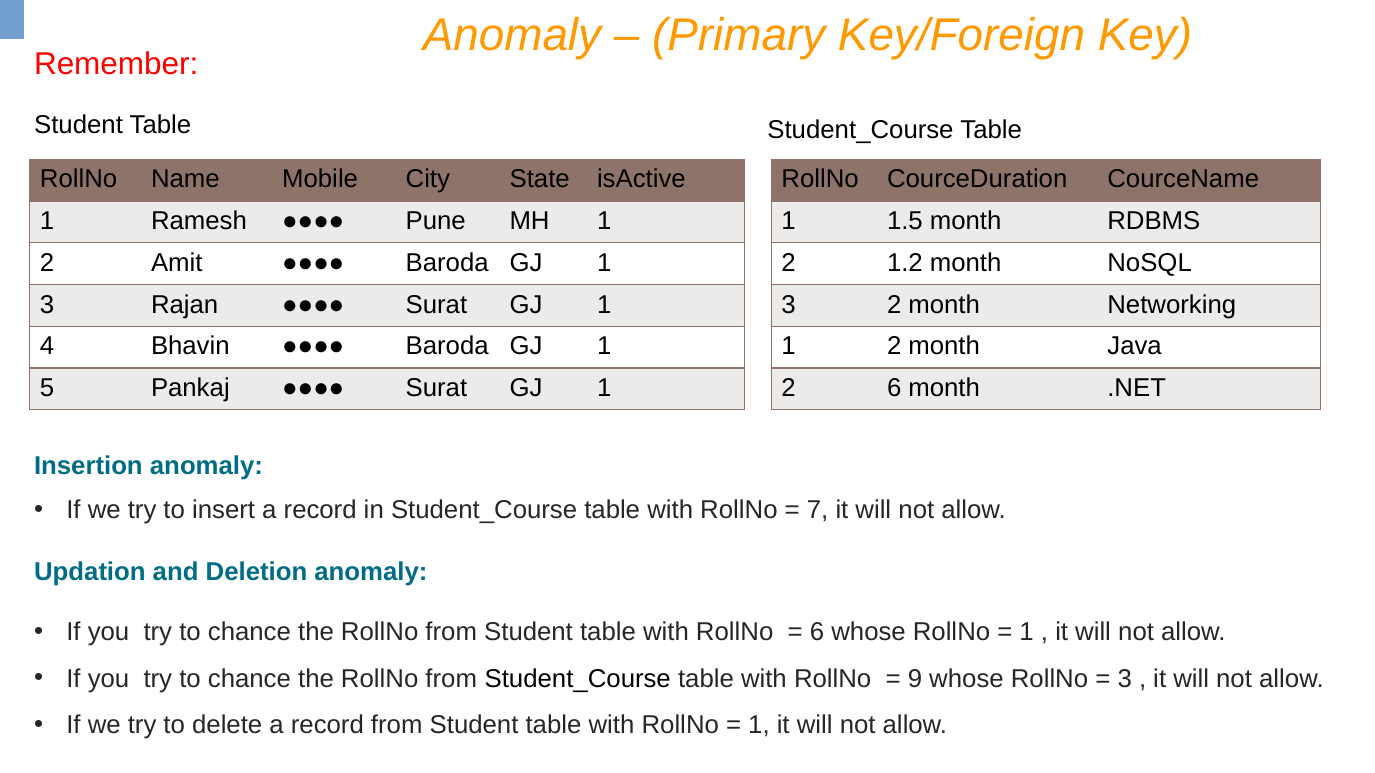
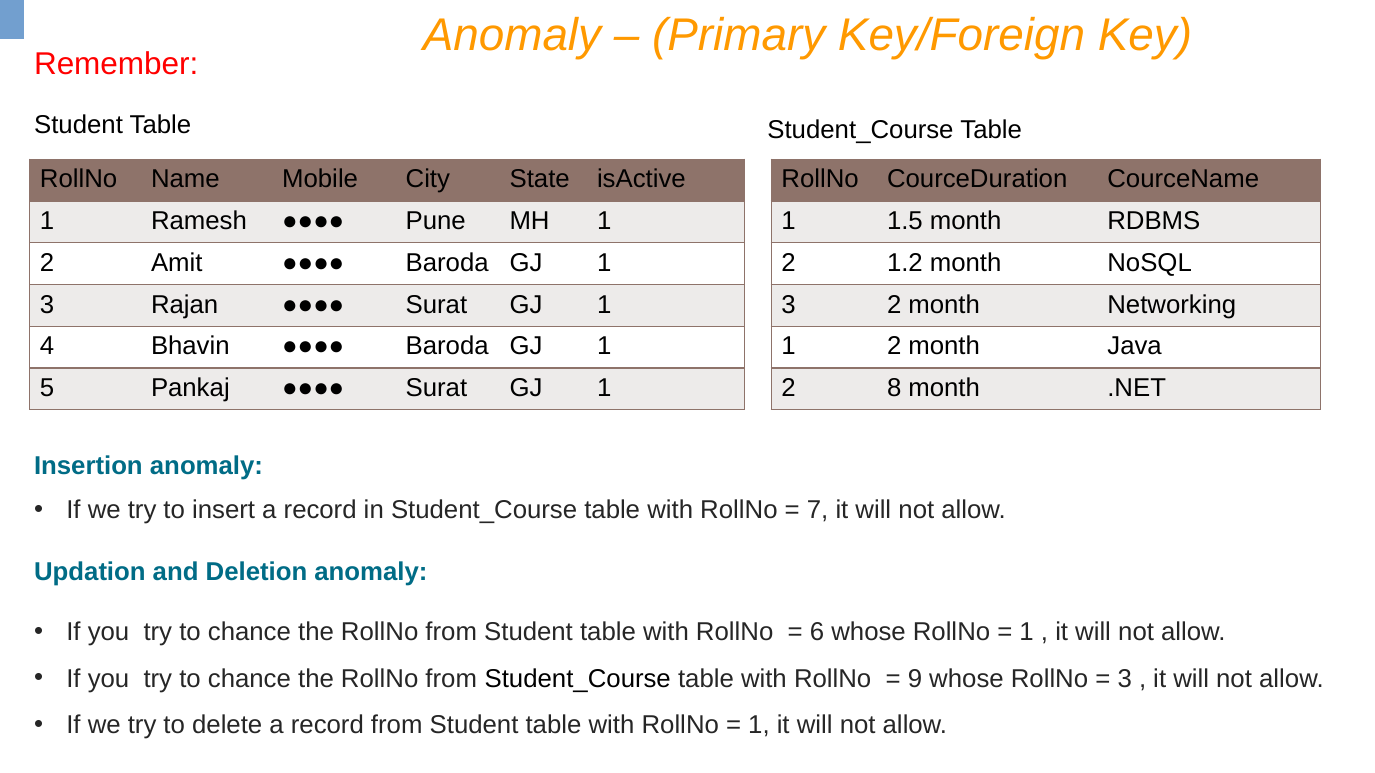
2 6: 6 -> 8 (894, 388)
